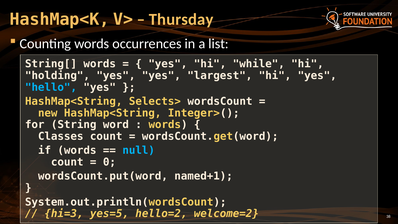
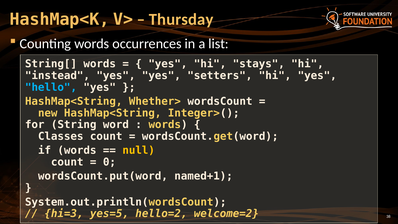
while: while -> stays (259, 64)
holding: holding -> instead (57, 76)
largest: largest -> setters (220, 76)
Selects>: Selects> -> Whether> (155, 101)
null colour: light blue -> yellow (139, 150)
